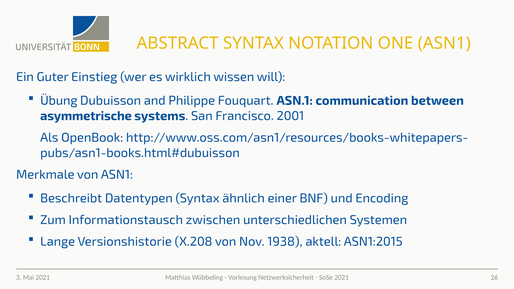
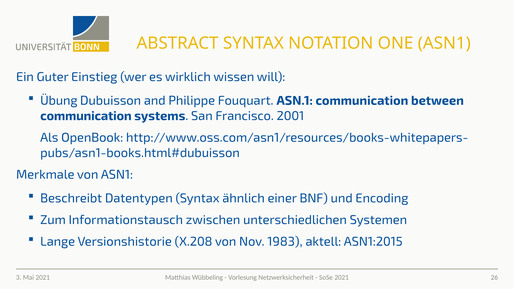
asymmetrische: asymmetrische -> communication (86, 116)
1938: 1938 -> 1983 (285, 242)
